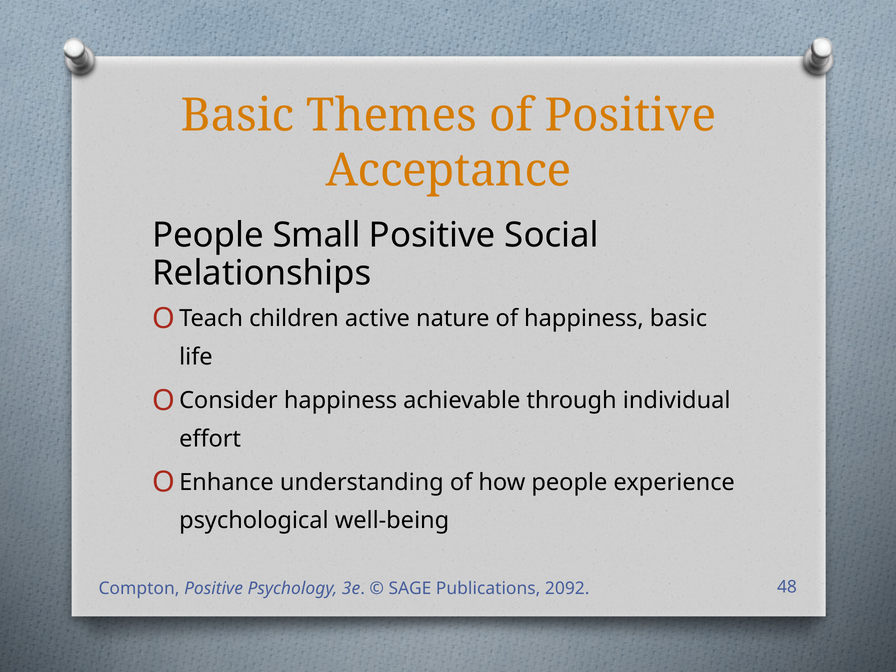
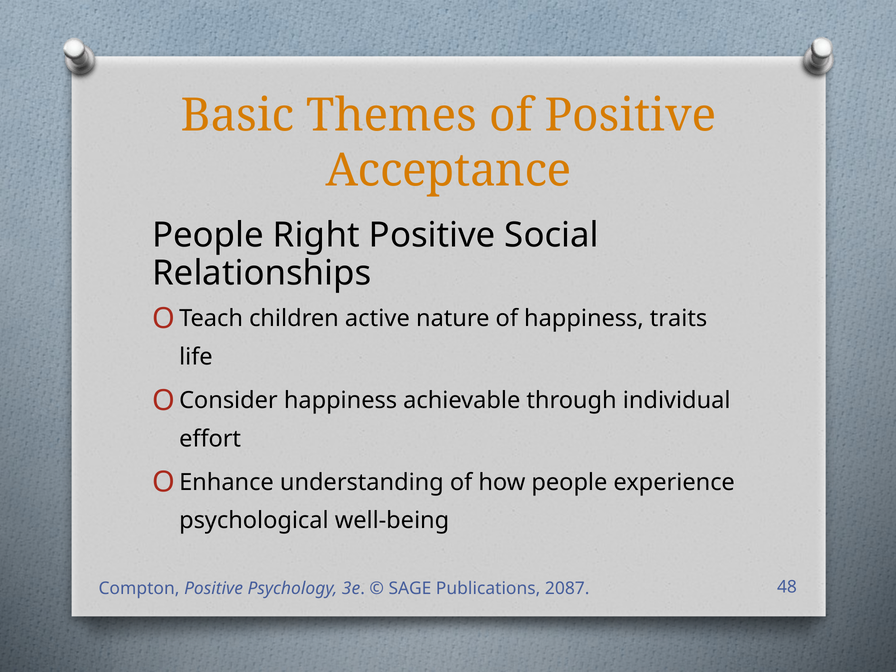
Small: Small -> Right (316, 235)
happiness basic: basic -> traits (679, 319)
2092: 2092 -> 2087 (567, 588)
